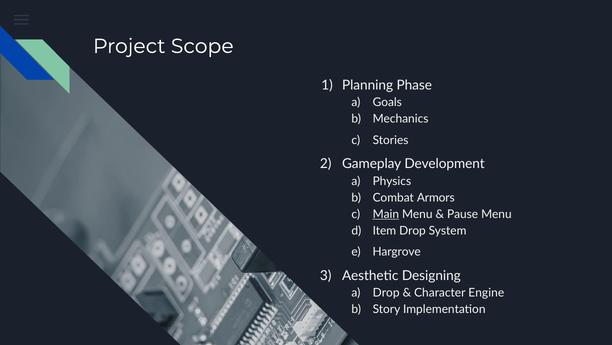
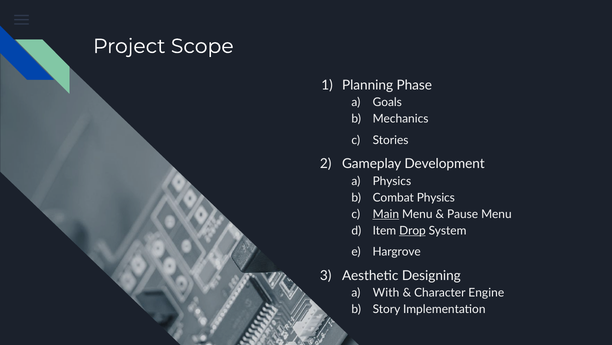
Combat Armors: Armors -> Physics (436, 197)
Drop underline: none -> present (412, 230)
Drop: Drop -> With (386, 292)
